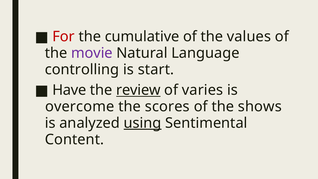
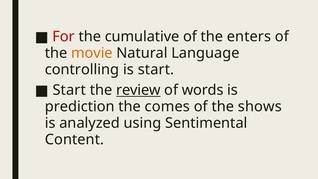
values: values -> enters (249, 37)
movie colour: purple -> orange (92, 53)
Have: Have -> Start (69, 90)
varies: varies -> words (203, 90)
overcome: overcome -> prediction (80, 106)
scores: scores -> comes (167, 106)
using underline: present -> none (143, 123)
